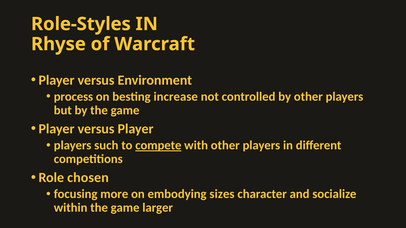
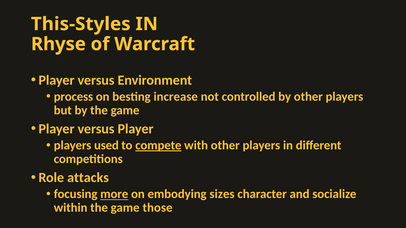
Role-Styles: Role-Styles -> This-Styles (81, 24)
such: such -> used (106, 146)
chosen: chosen -> attacks (88, 178)
more underline: none -> present (114, 194)
larger: larger -> those (158, 208)
